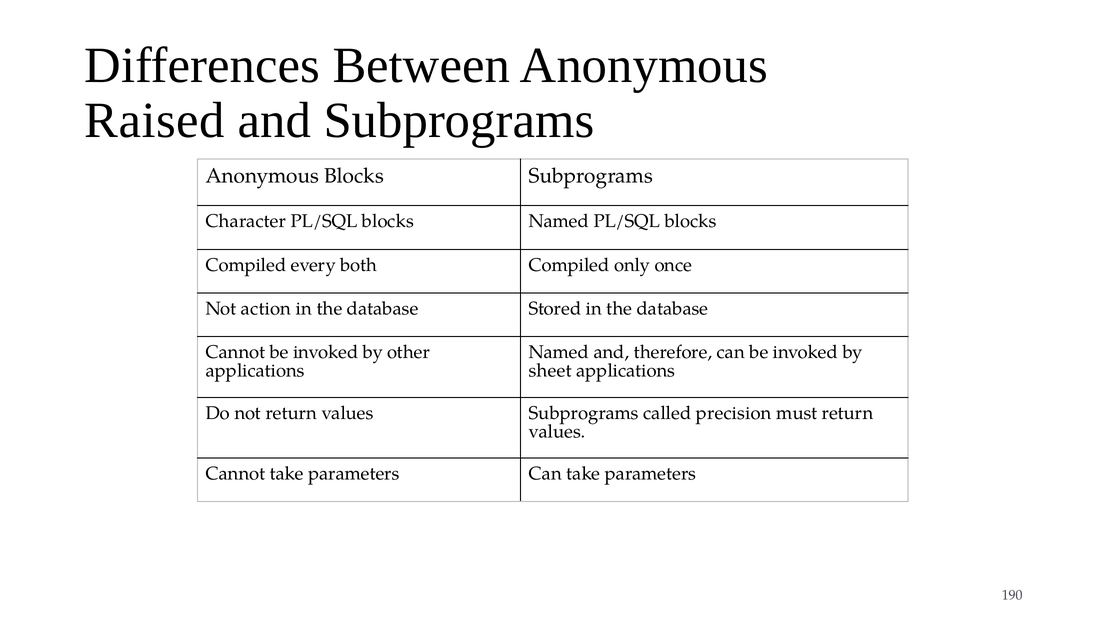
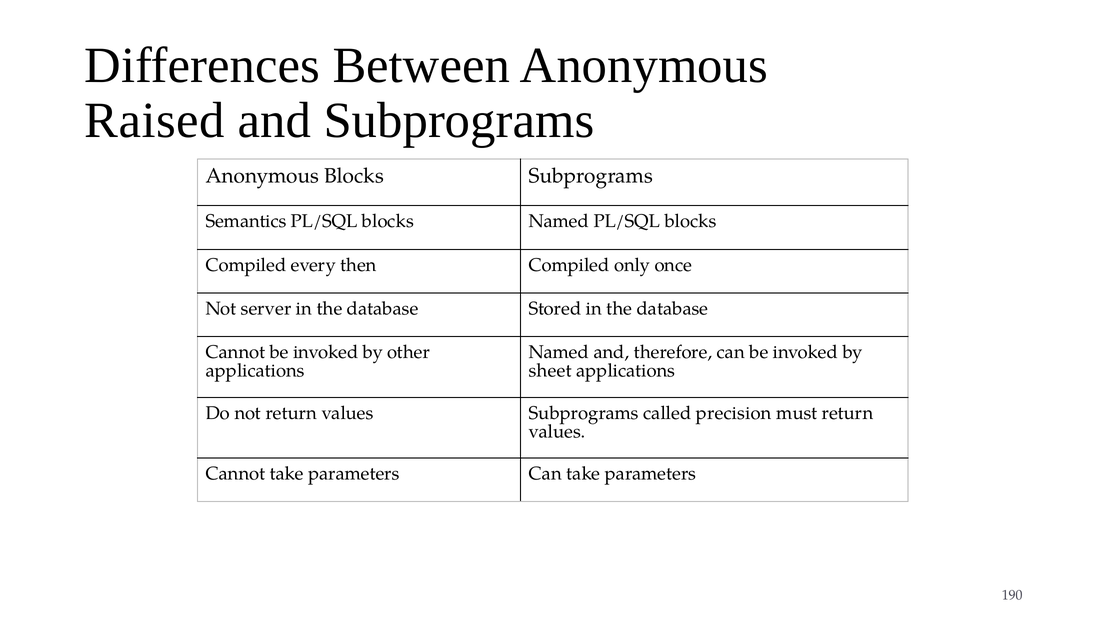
Character: Character -> Semantics (246, 221)
both: both -> then (358, 265)
action: action -> server (266, 308)
